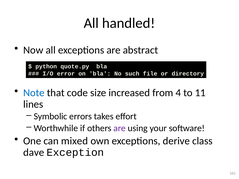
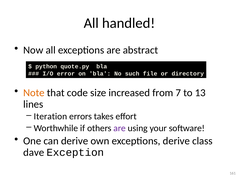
Note colour: blue -> orange (34, 93)
4: 4 -> 7 (178, 93)
11: 11 -> 13 (200, 93)
Symbolic: Symbolic -> Iteration (50, 117)
can mixed: mixed -> derive (75, 141)
